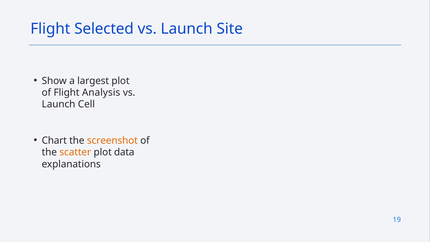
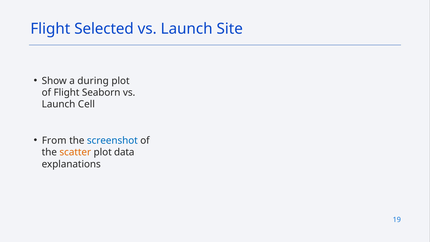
largest: largest -> during (93, 81)
Analysis: Analysis -> Seaborn (101, 93)
Chart: Chart -> From (54, 141)
screenshot colour: orange -> blue (112, 141)
